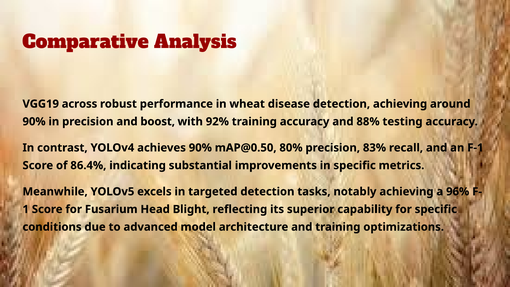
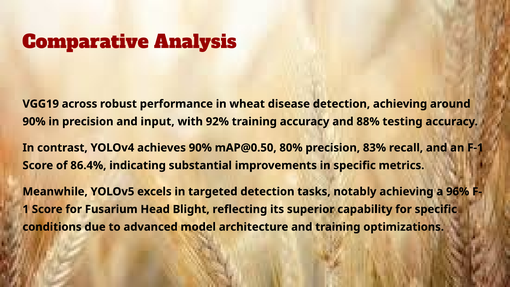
boost: boost -> input (158, 122)
